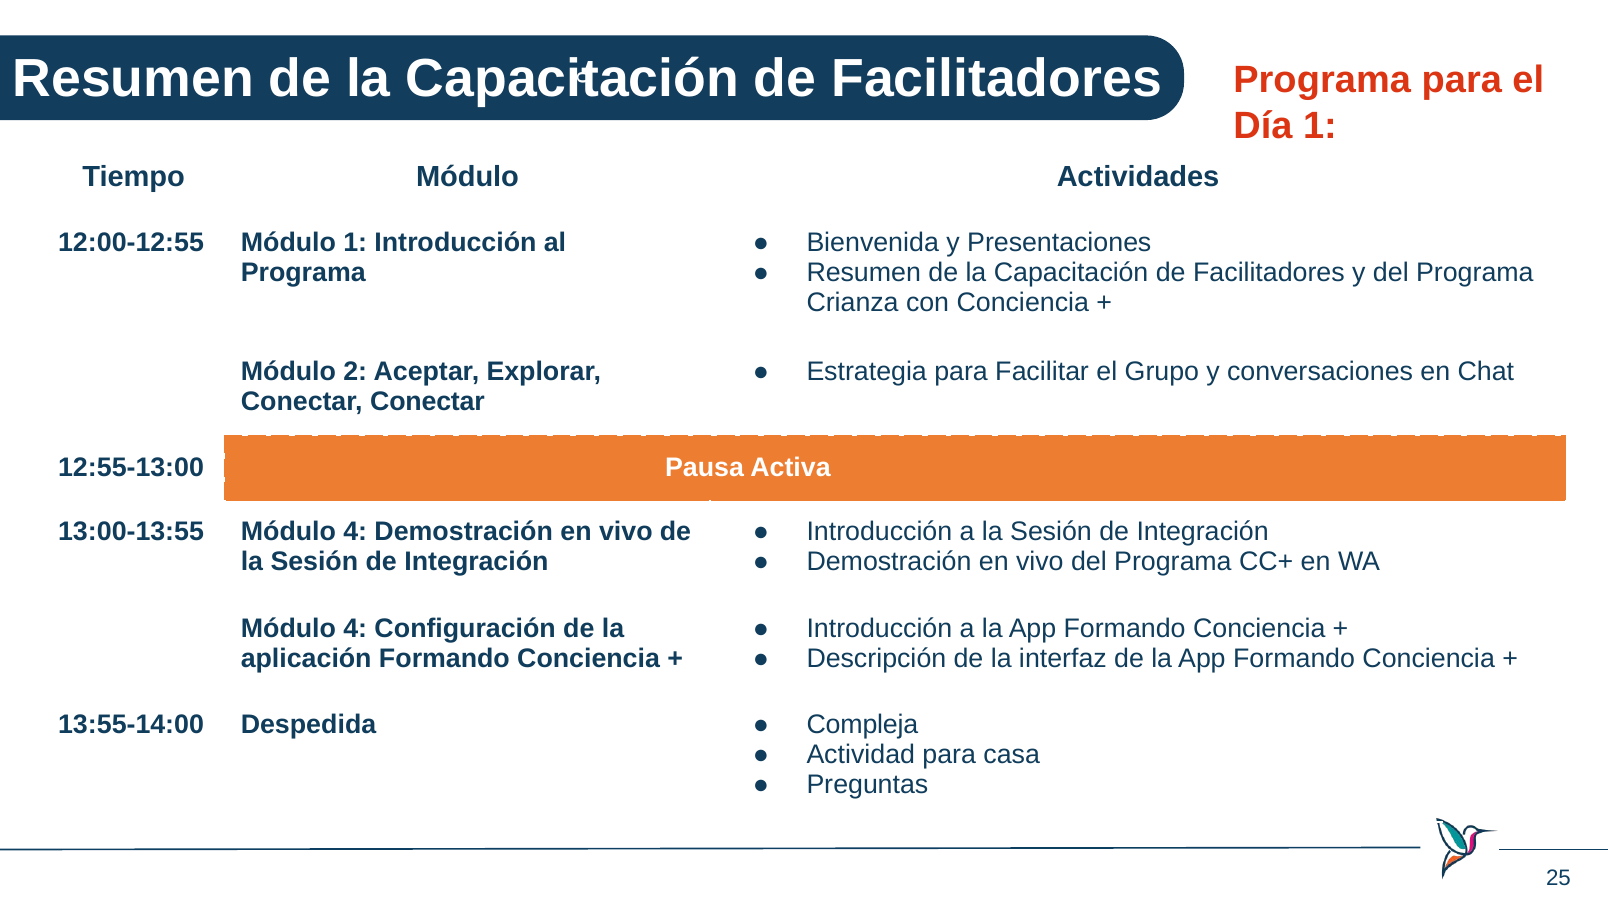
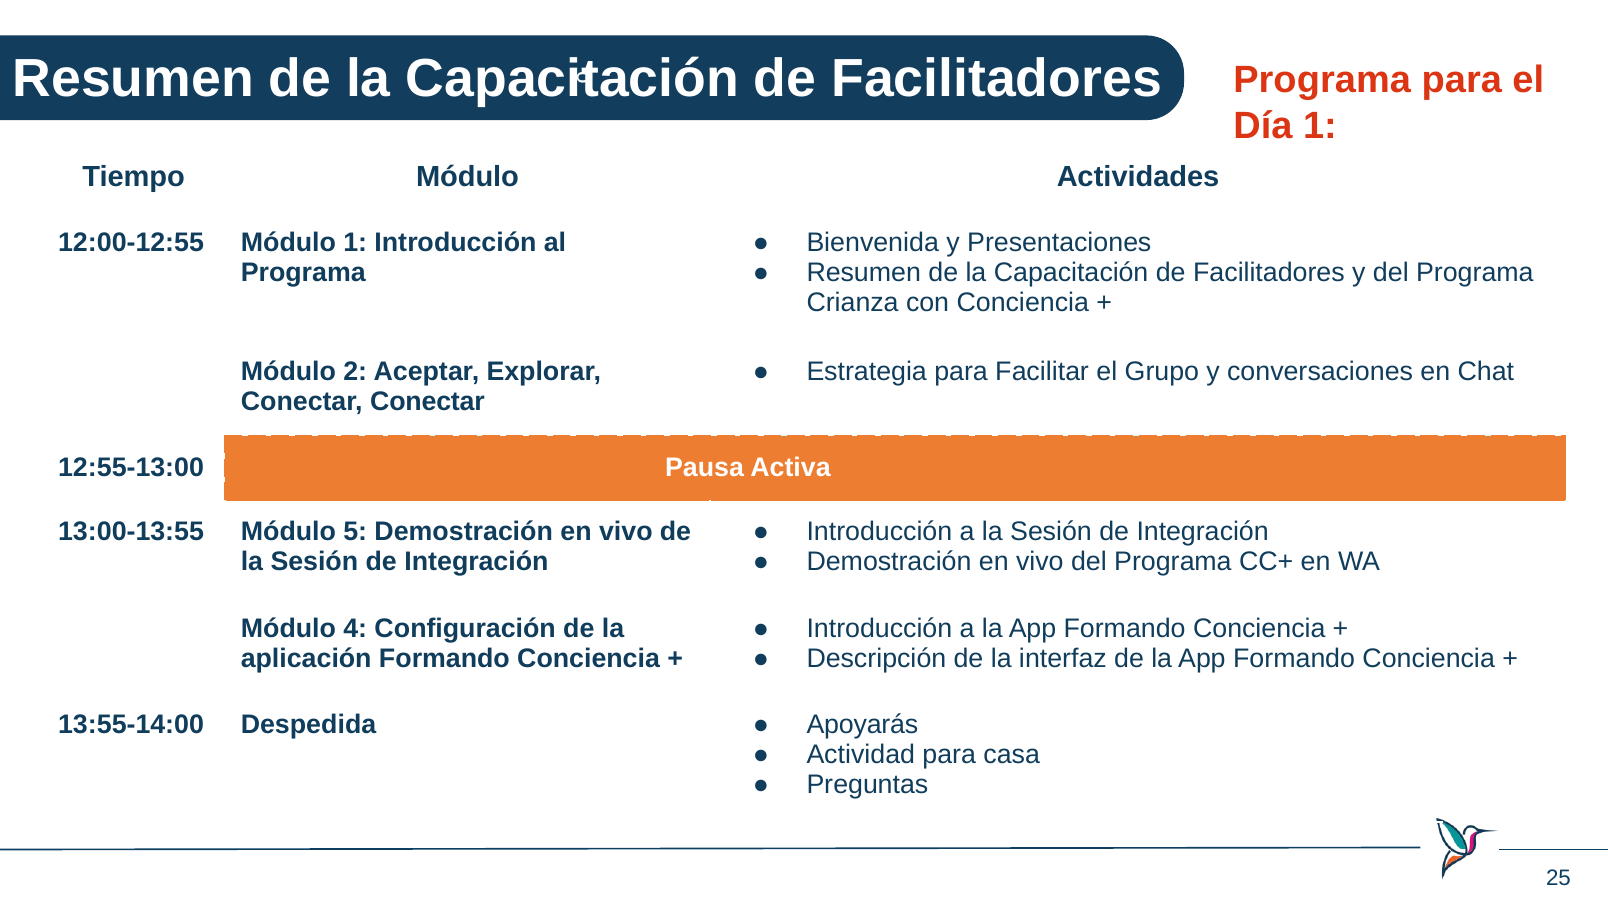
13:00-13:55 Módulo 4: 4 -> 5 (355, 532)
Compleja: Compleja -> Apoyarás (862, 725)
